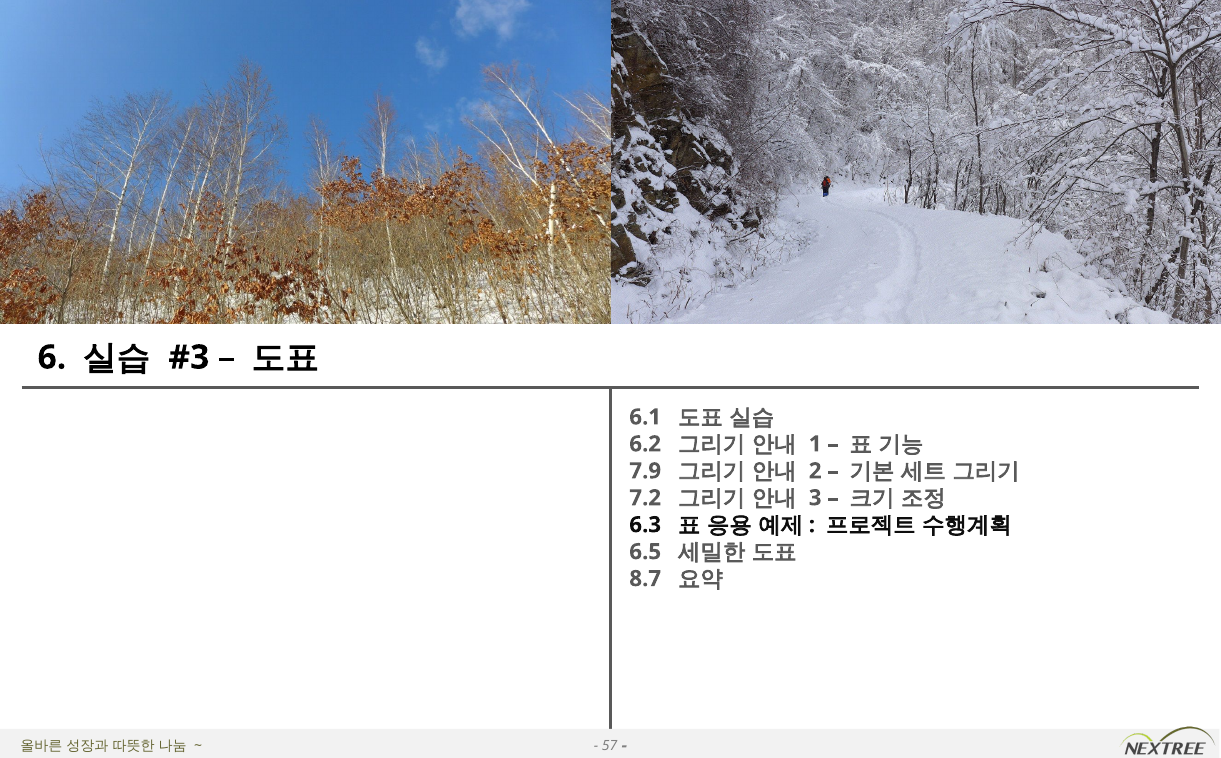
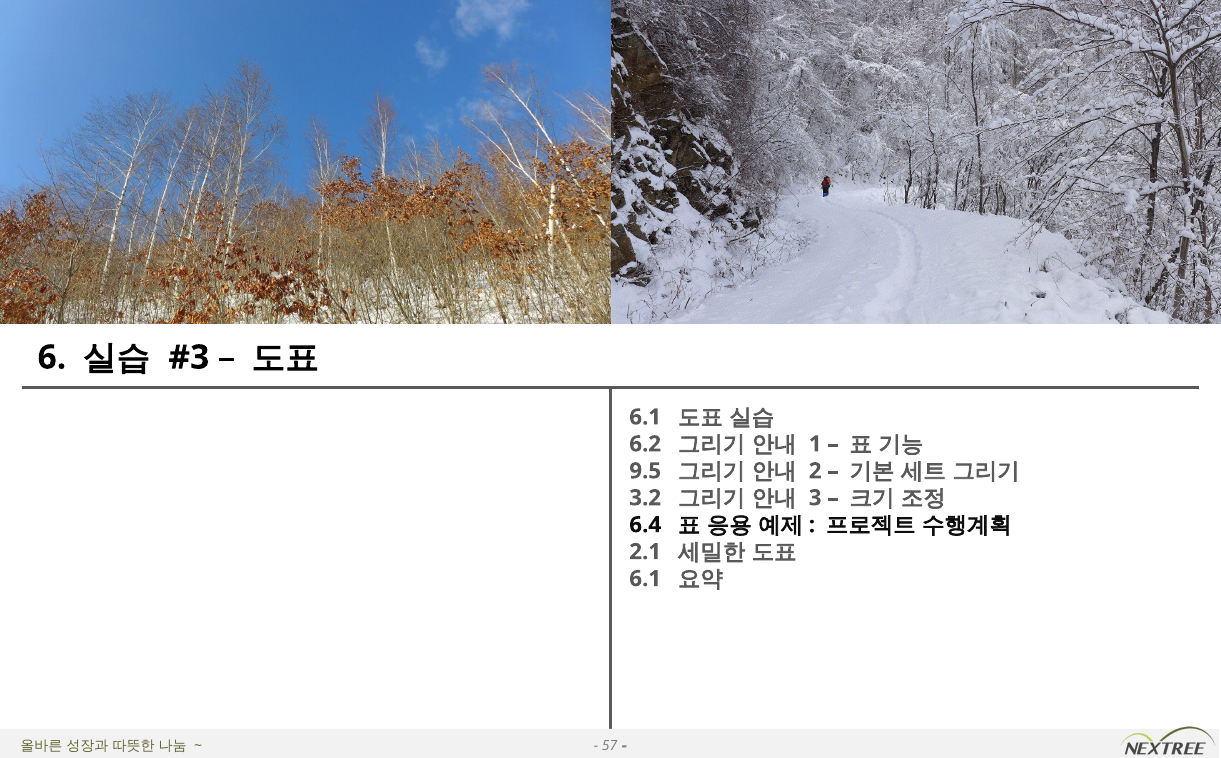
7.9: 7.9 -> 9.5 (645, 471)
7.2: 7.2 -> 3.2 (645, 498)
6.3: 6.3 -> 6.4 (645, 525)
6.5: 6.5 -> 2.1 (645, 552)
8.7: 8.7 -> 6.1 (645, 579)
